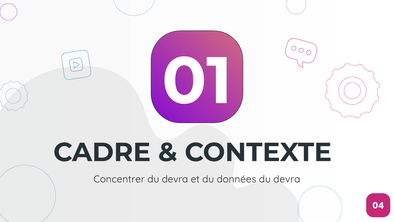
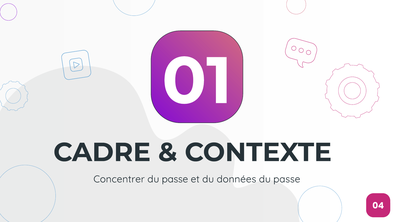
devra: devra -> passe (175, 179)
devra: devra -> passe (287, 179)
